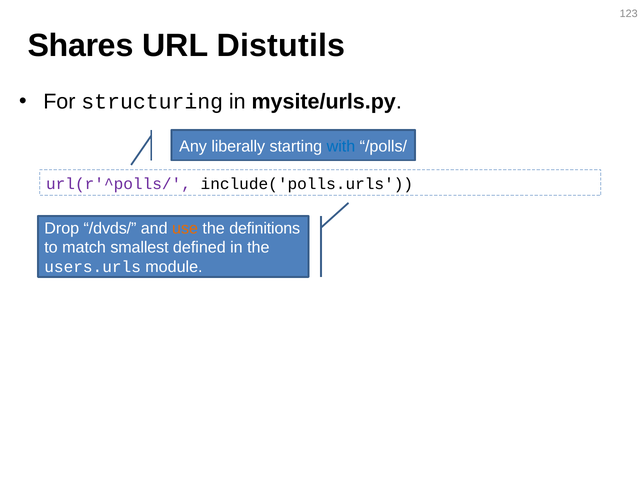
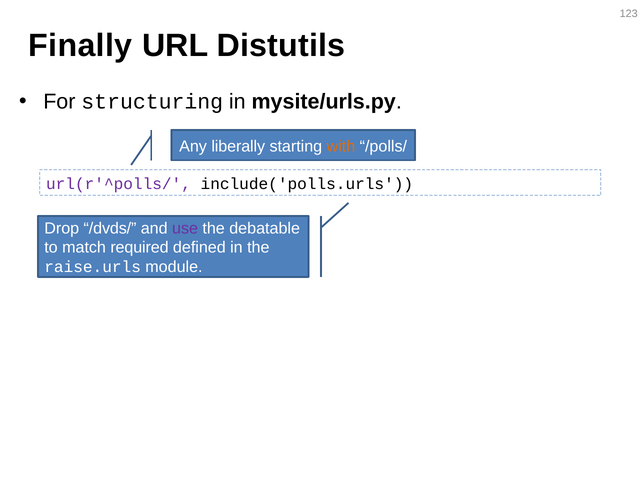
Shares: Shares -> Finally (80, 46)
with colour: blue -> orange (341, 146)
use colour: orange -> purple (185, 228)
definitions: definitions -> debatable (265, 228)
smallest: smallest -> required (139, 248)
users.urls: users.urls -> raise.urls (93, 267)
